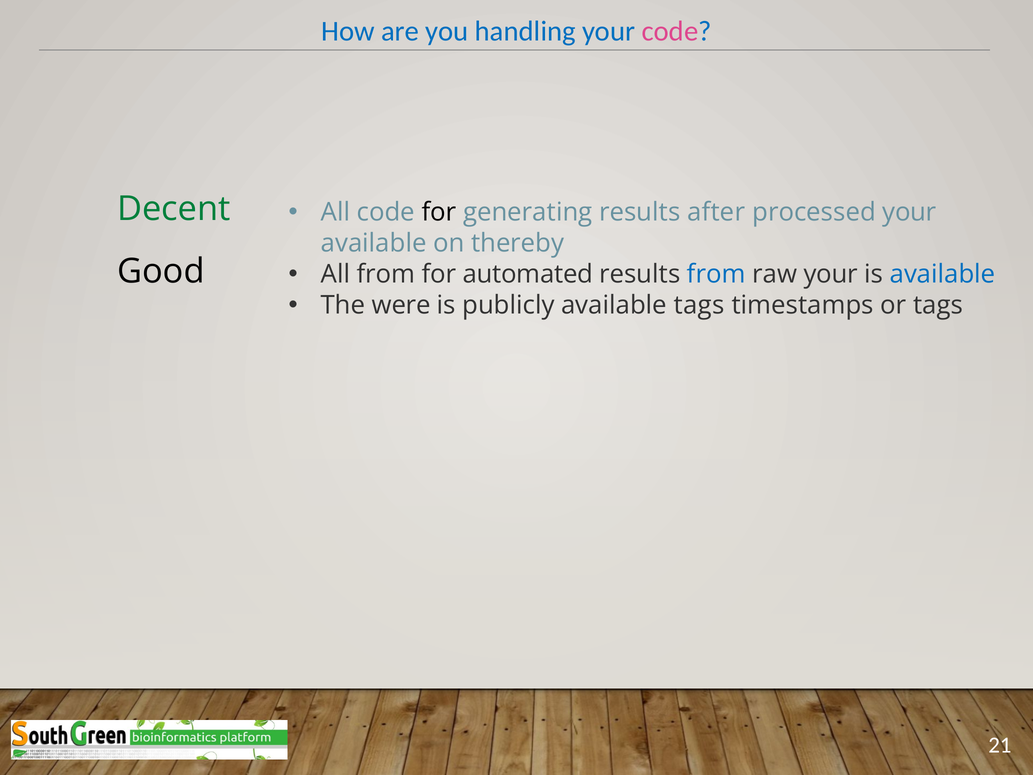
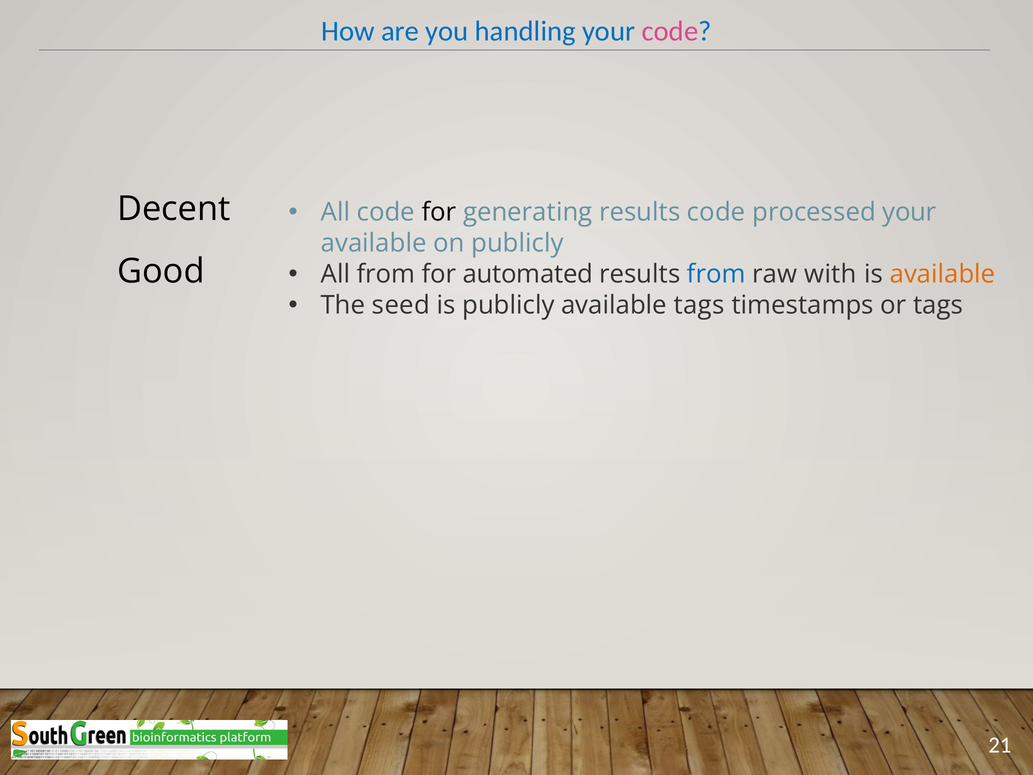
Decent colour: green -> black (174, 209)
results after: after -> code (716, 212)
on thereby: thereby -> publicly (517, 243)
raw your: your -> with (831, 274)
available colour: blue -> orange (943, 274)
were: were -> seed (401, 305)
